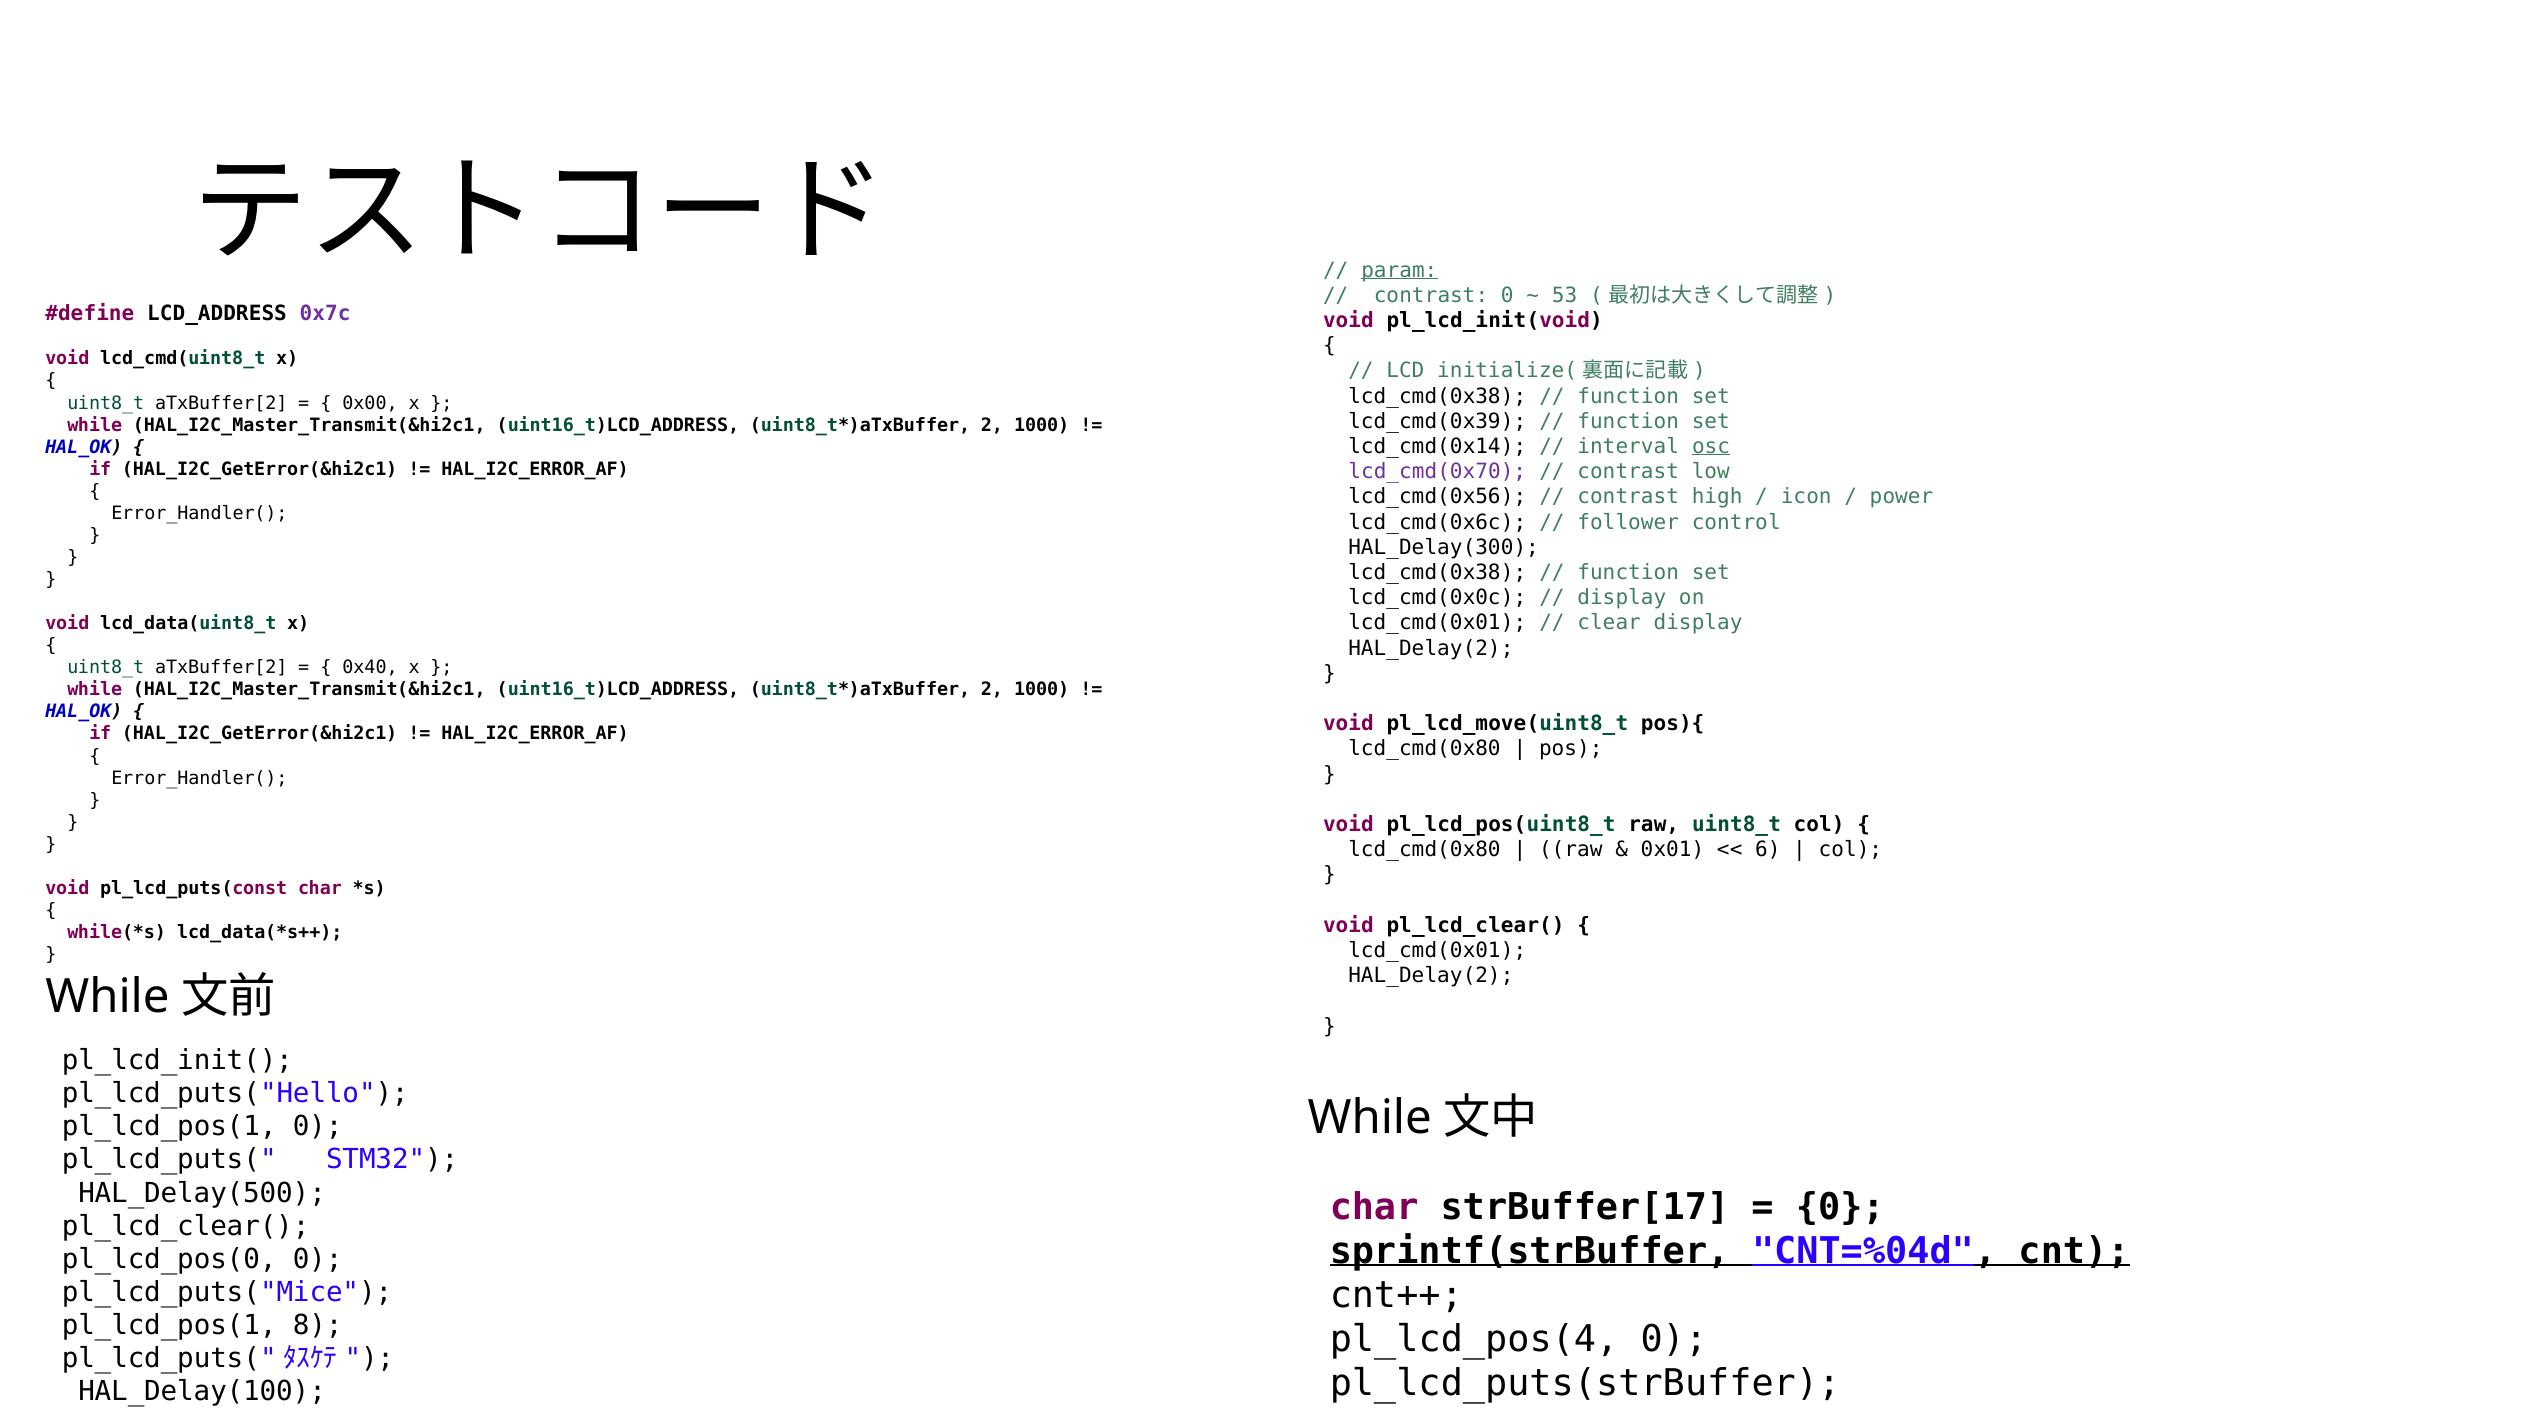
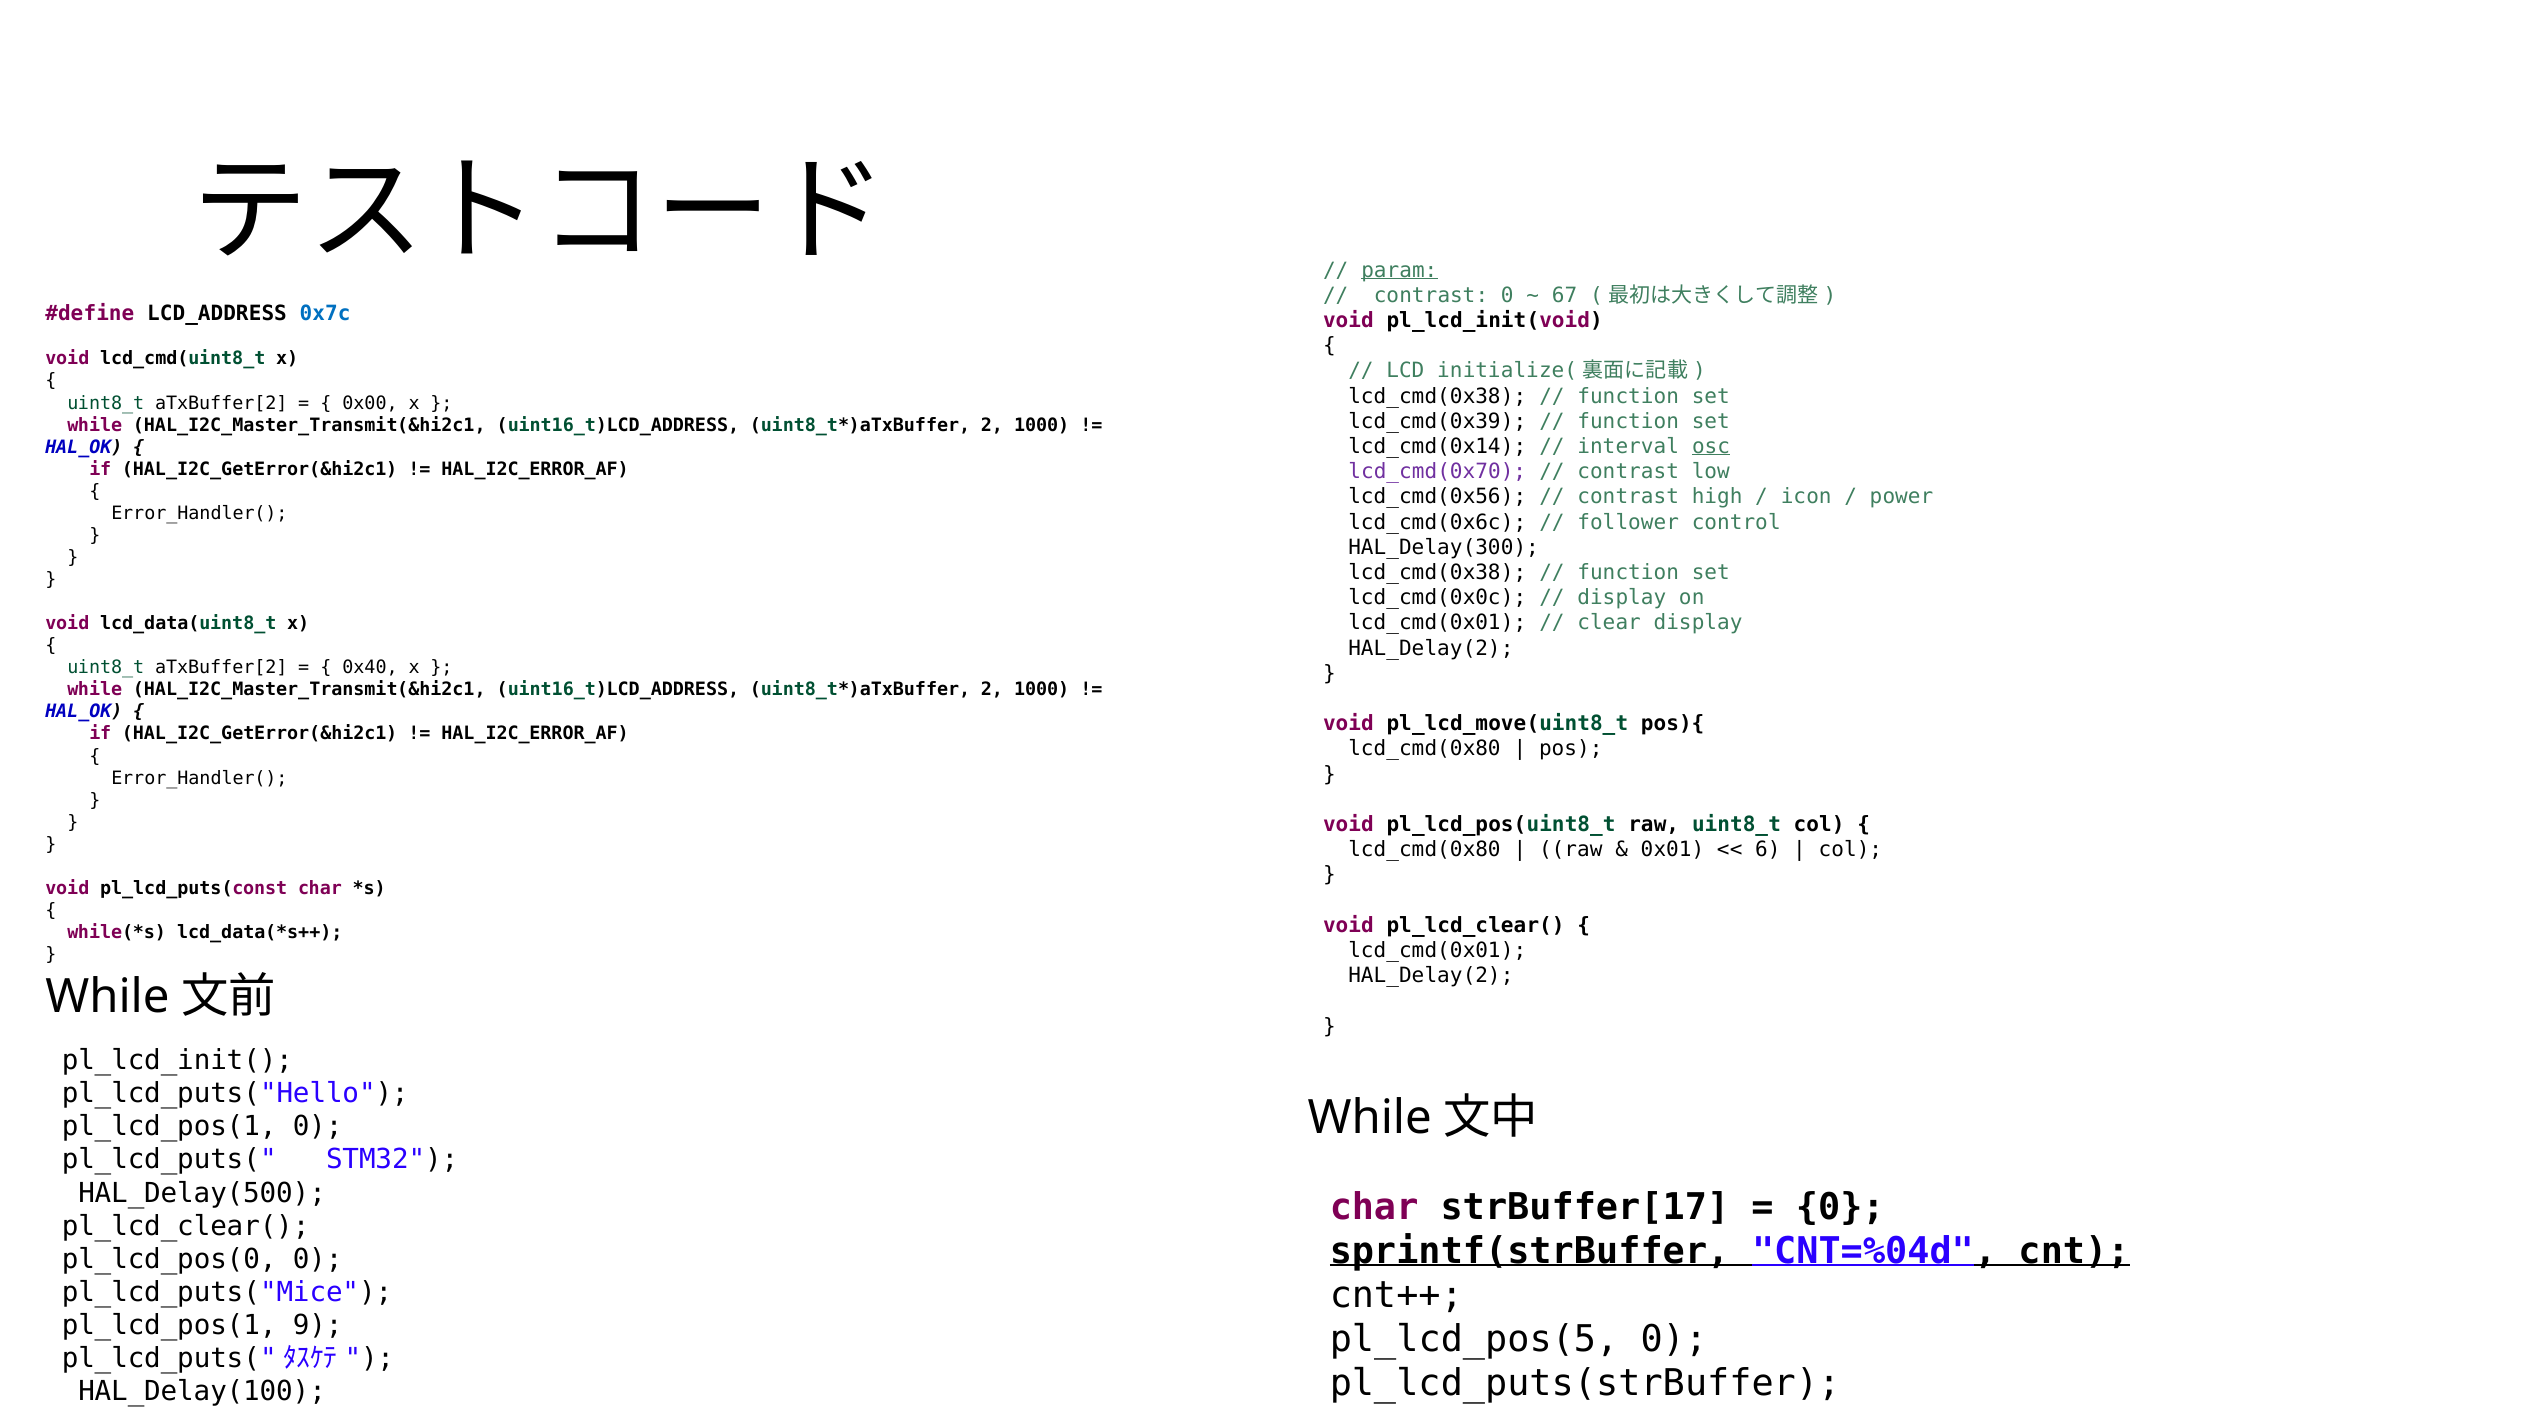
53: 53 -> 67 (1565, 296)
0x7c colour: purple -> blue (325, 313)
8: 8 -> 9 (318, 1326)
pl_lcd_pos(4: pl_lcd_pos(4 -> pl_lcd_pos(5 (1474, 1340)
